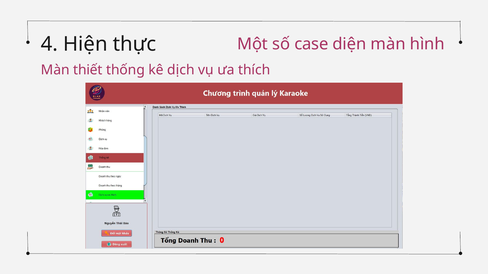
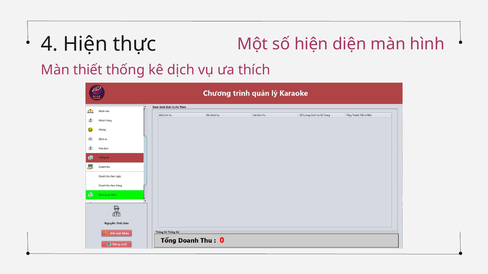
số case: case -> hiện (311, 44)
